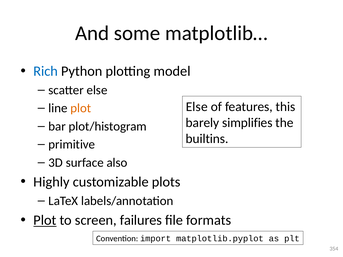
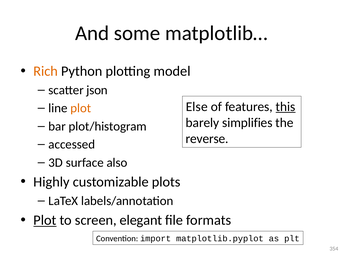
Rich colour: blue -> orange (46, 71)
scatter else: else -> json (97, 90)
this underline: none -> present (286, 107)
builtins: builtins -> reverse (207, 139)
primitive: primitive -> accessed (72, 145)
failures: failures -> elegant (141, 220)
